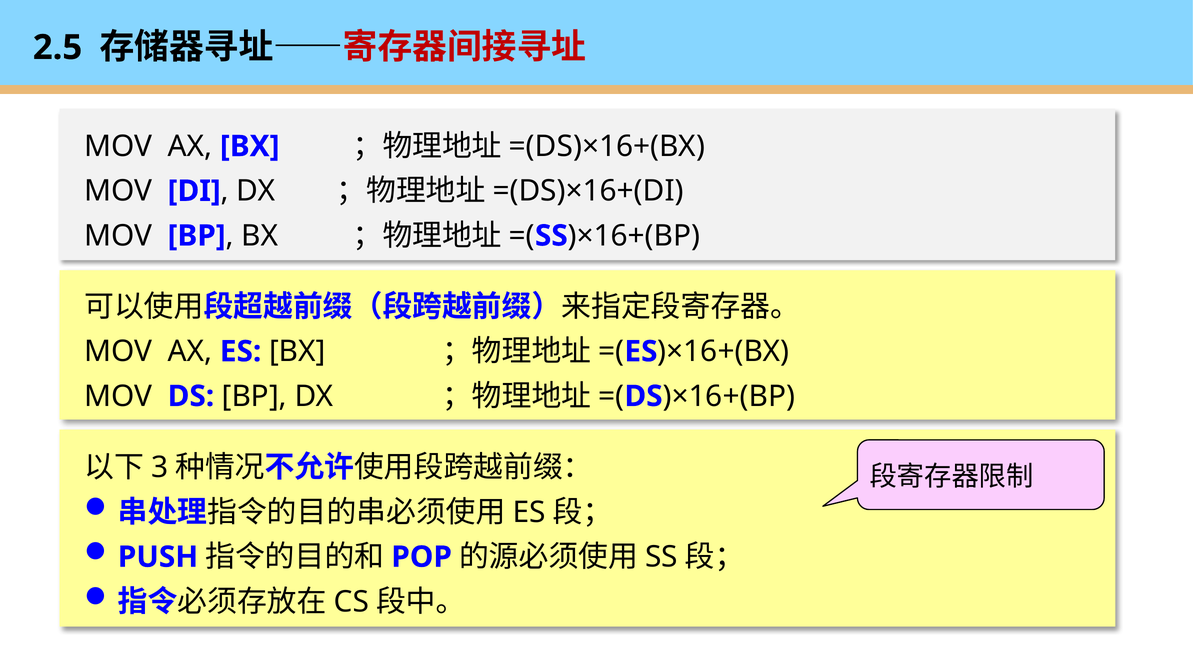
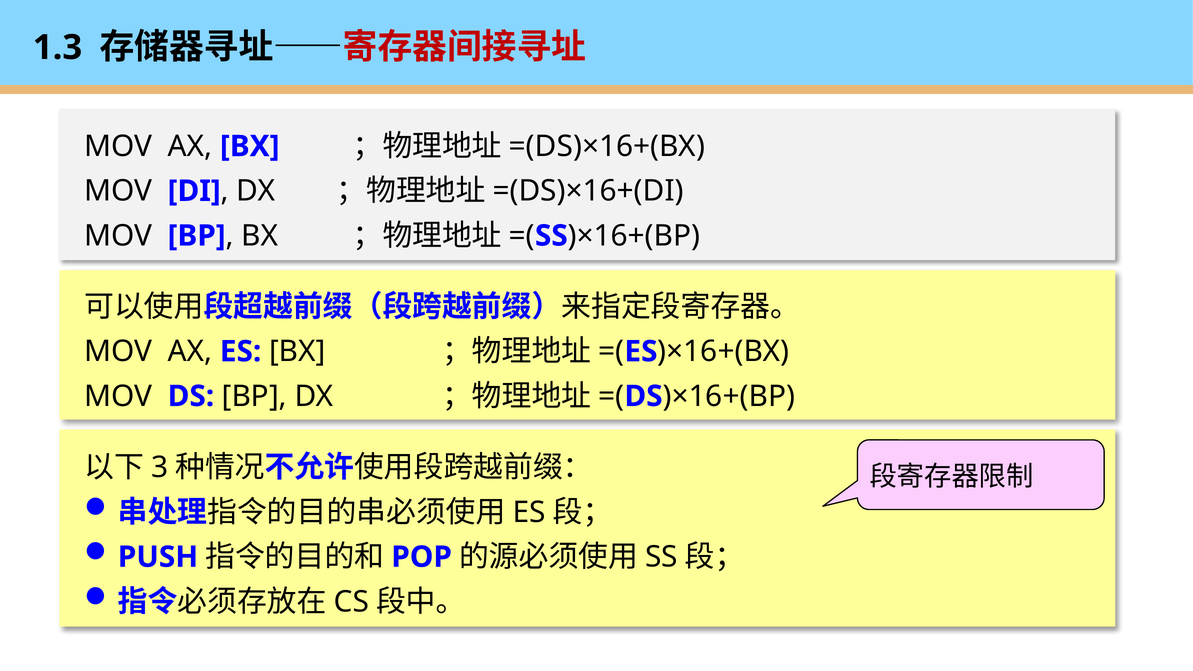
2.5: 2.5 -> 1.3 (58, 48)
